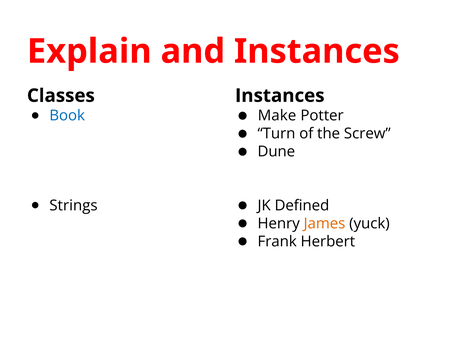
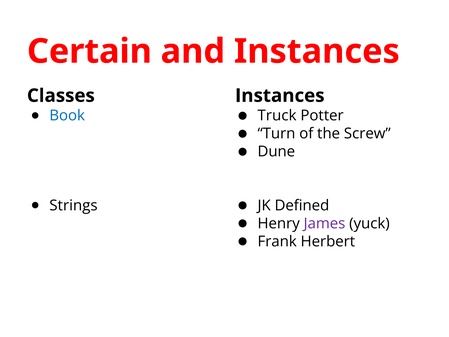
Explain: Explain -> Certain (89, 51)
Make: Make -> Truck (277, 116)
James colour: orange -> purple (324, 223)
